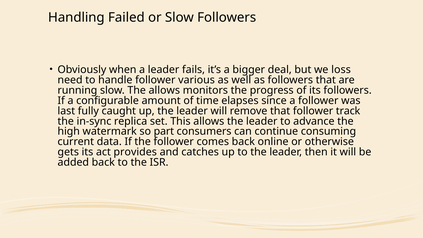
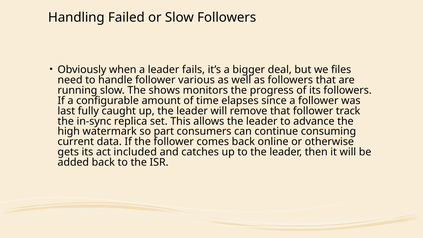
loss: loss -> files (341, 70)
The allows: allows -> shows (164, 90)
provides: provides -> included (135, 152)
